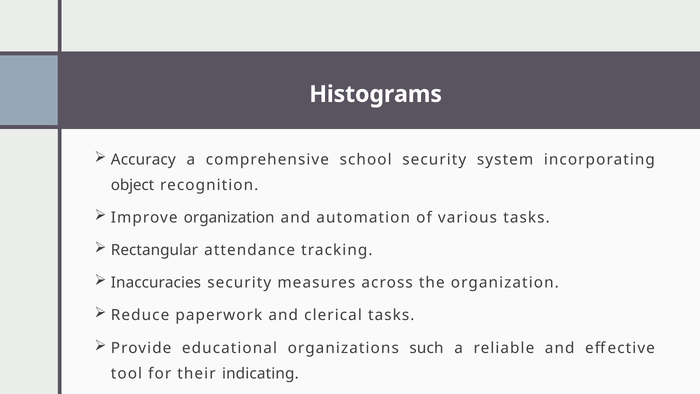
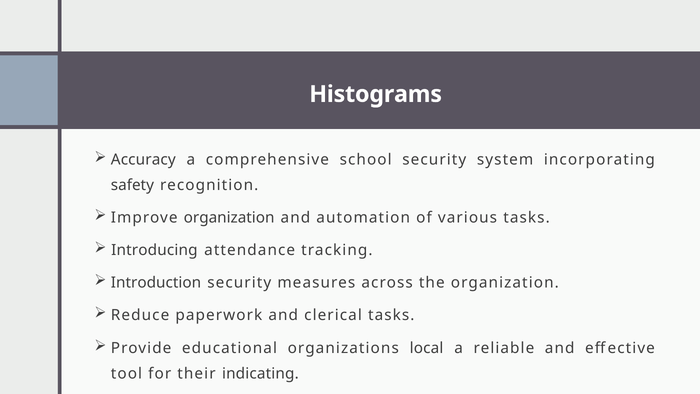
object: object -> safety (132, 185)
Rectangular: Rectangular -> Introducing (154, 250)
Inaccuracies: Inaccuracies -> Introduction (156, 283)
such: such -> local (427, 348)
